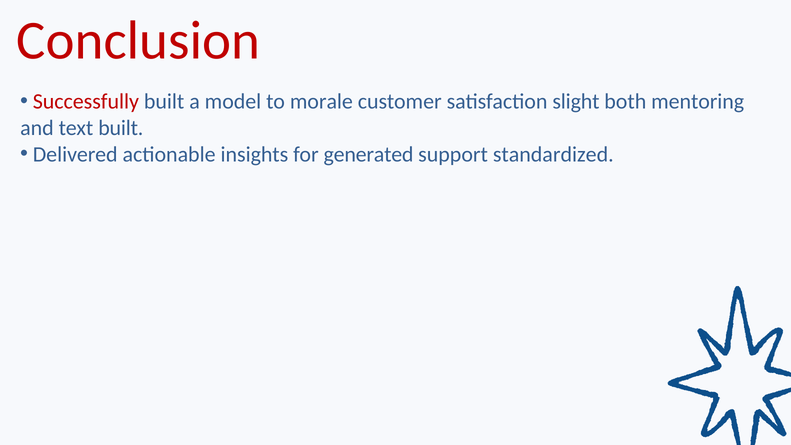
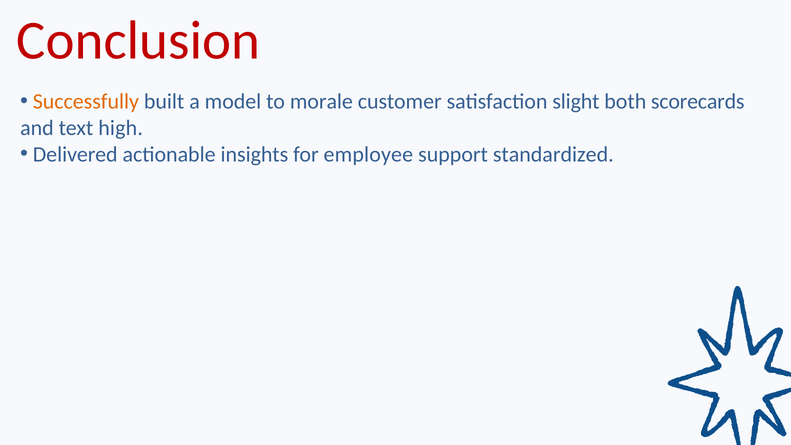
Successfully colour: red -> orange (86, 102)
mentoring: mentoring -> scorecards (698, 102)
text built: built -> high (121, 128)
generated: generated -> employee (368, 154)
